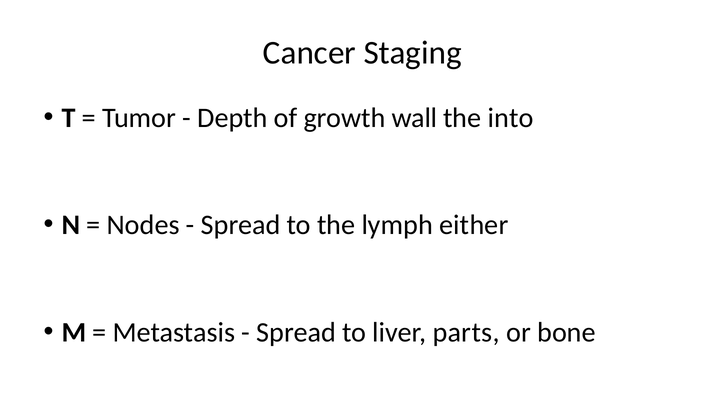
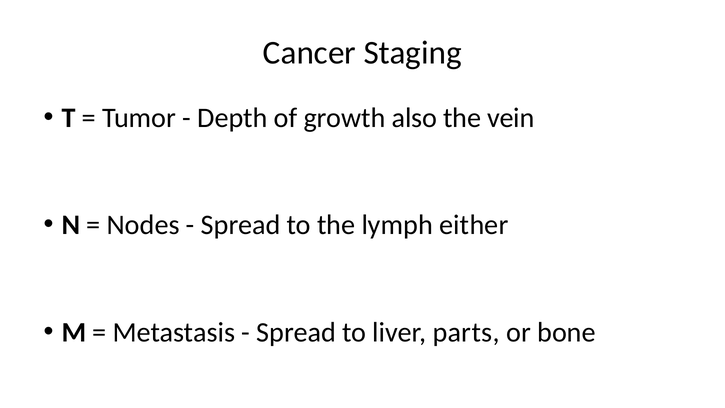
wall: wall -> also (414, 118)
into: into -> vein (511, 118)
